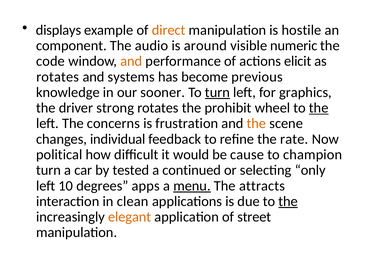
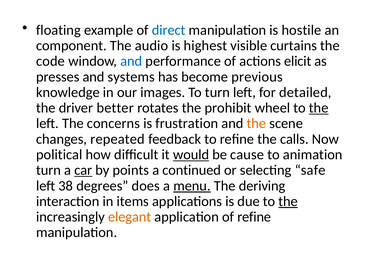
displays: displays -> floating (58, 30)
direct colour: orange -> blue (169, 30)
around: around -> highest (205, 46)
numeric: numeric -> curtains (294, 46)
and colour: orange -> blue (131, 61)
rotates: rotates -> presses (58, 77)
sooner: sooner -> images (163, 92)
turn underline: present -> none (217, 92)
graphics: graphics -> detailed (305, 92)
strong: strong -> better (115, 108)
individual: individual -> repeated (118, 139)
rate: rate -> calls (294, 139)
would underline: none -> present (191, 154)
champion: champion -> animation (313, 154)
car underline: none -> present (83, 170)
tested: tested -> points (131, 170)
only: only -> safe (310, 170)
10: 10 -> 38 (66, 185)
apps: apps -> does (146, 185)
attracts: attracts -> deriving (262, 185)
clean: clean -> items (133, 201)
of street: street -> refine (254, 217)
